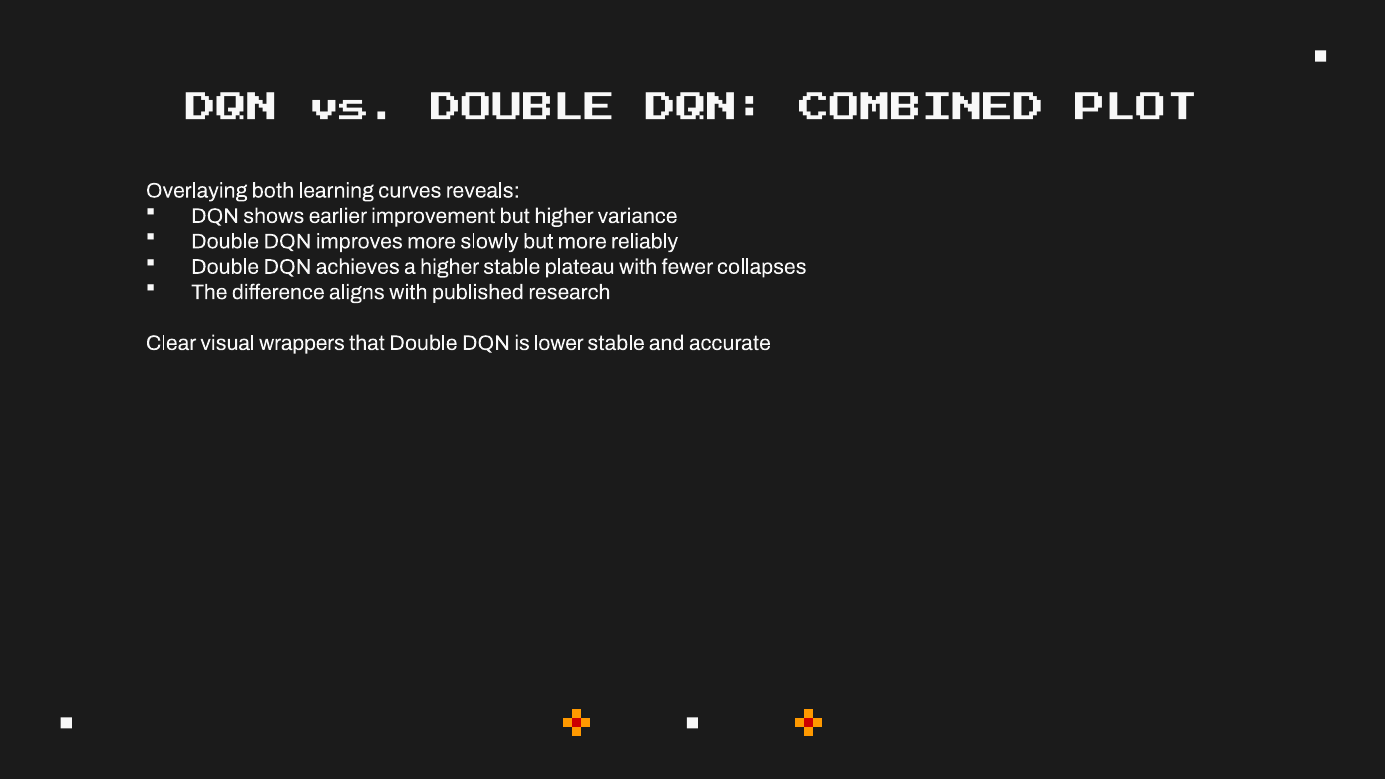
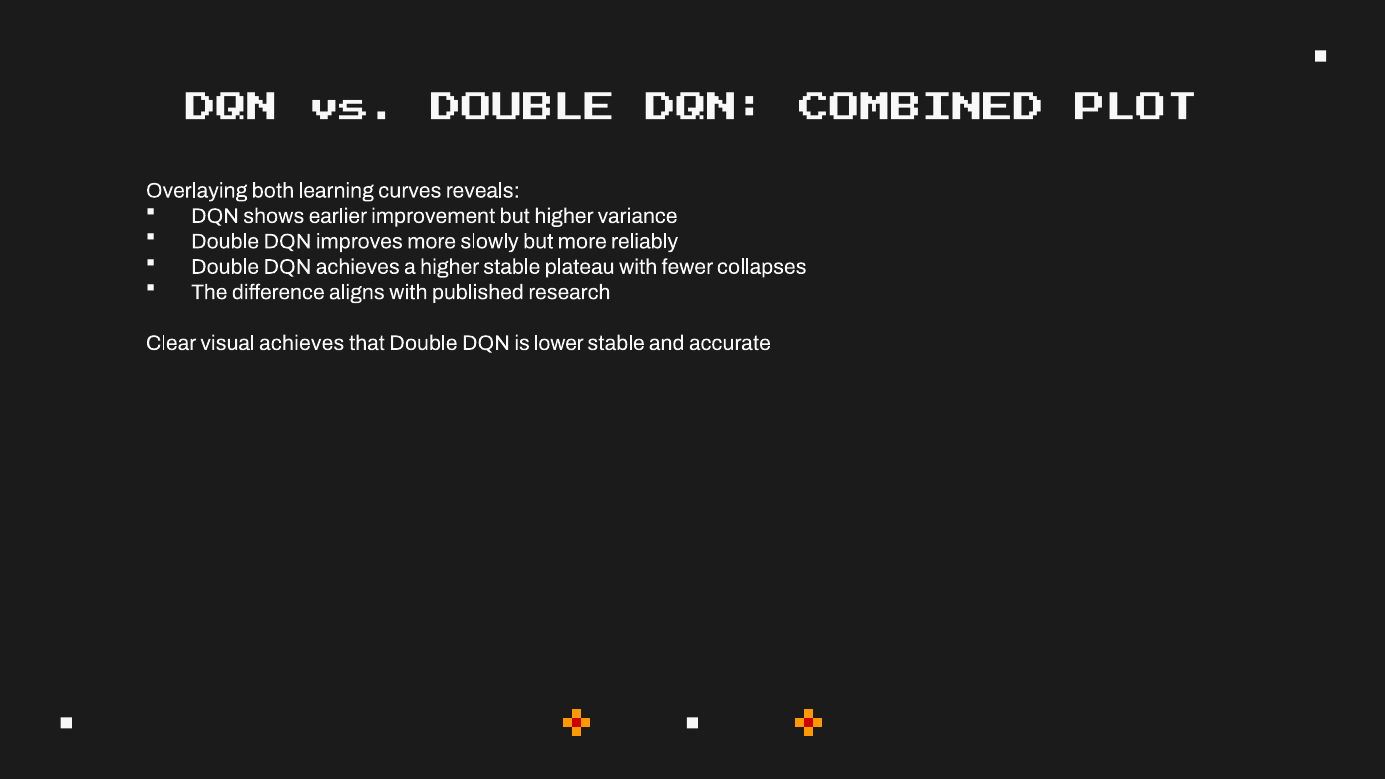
visual wrappers: wrappers -> achieves (302, 343)
